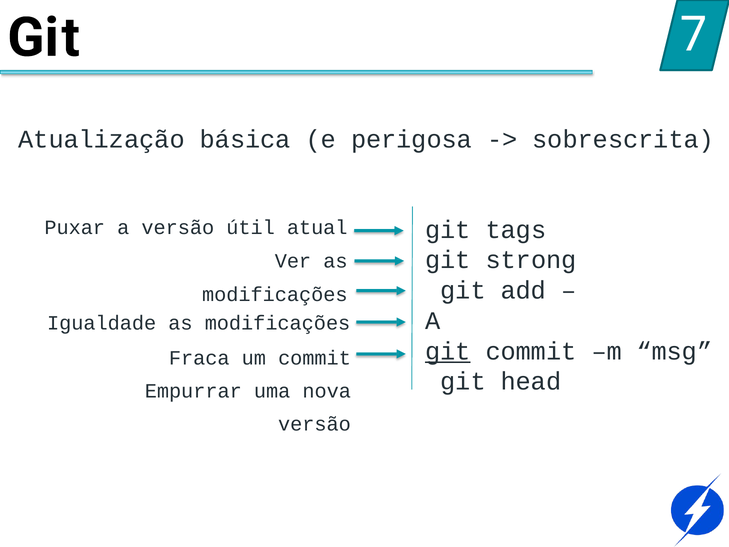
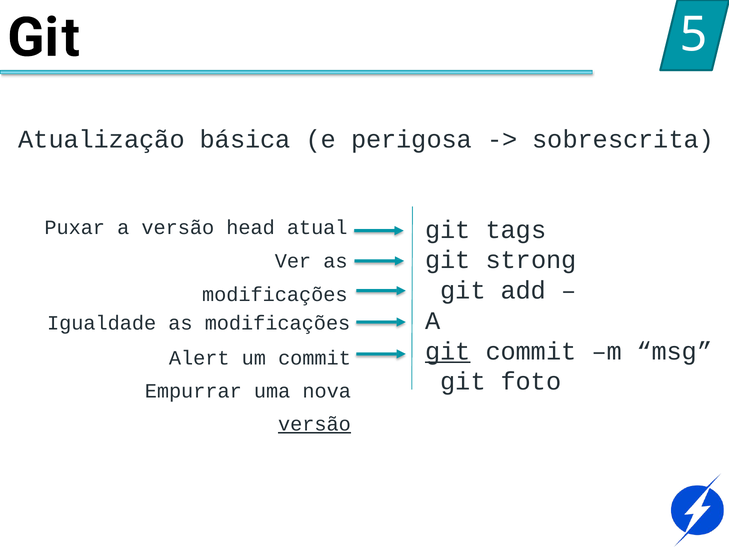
7: 7 -> 5 (694, 35)
útil: útil -> head (251, 228)
Fraca: Fraca -> Alert (199, 358)
head: head -> foto (531, 381)
versão underline: none -> present (314, 424)
